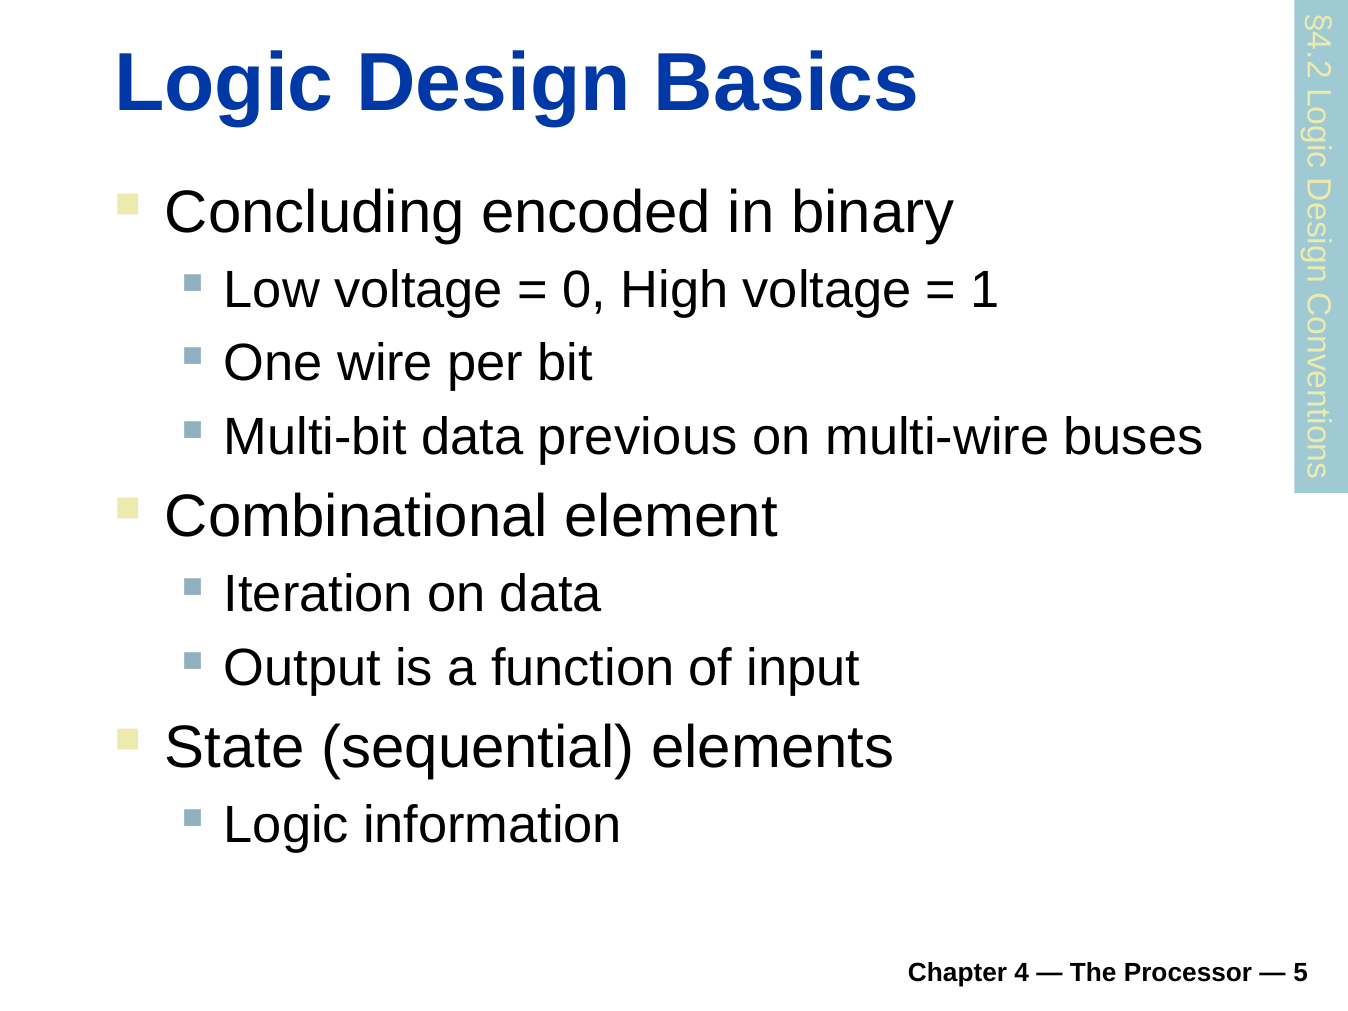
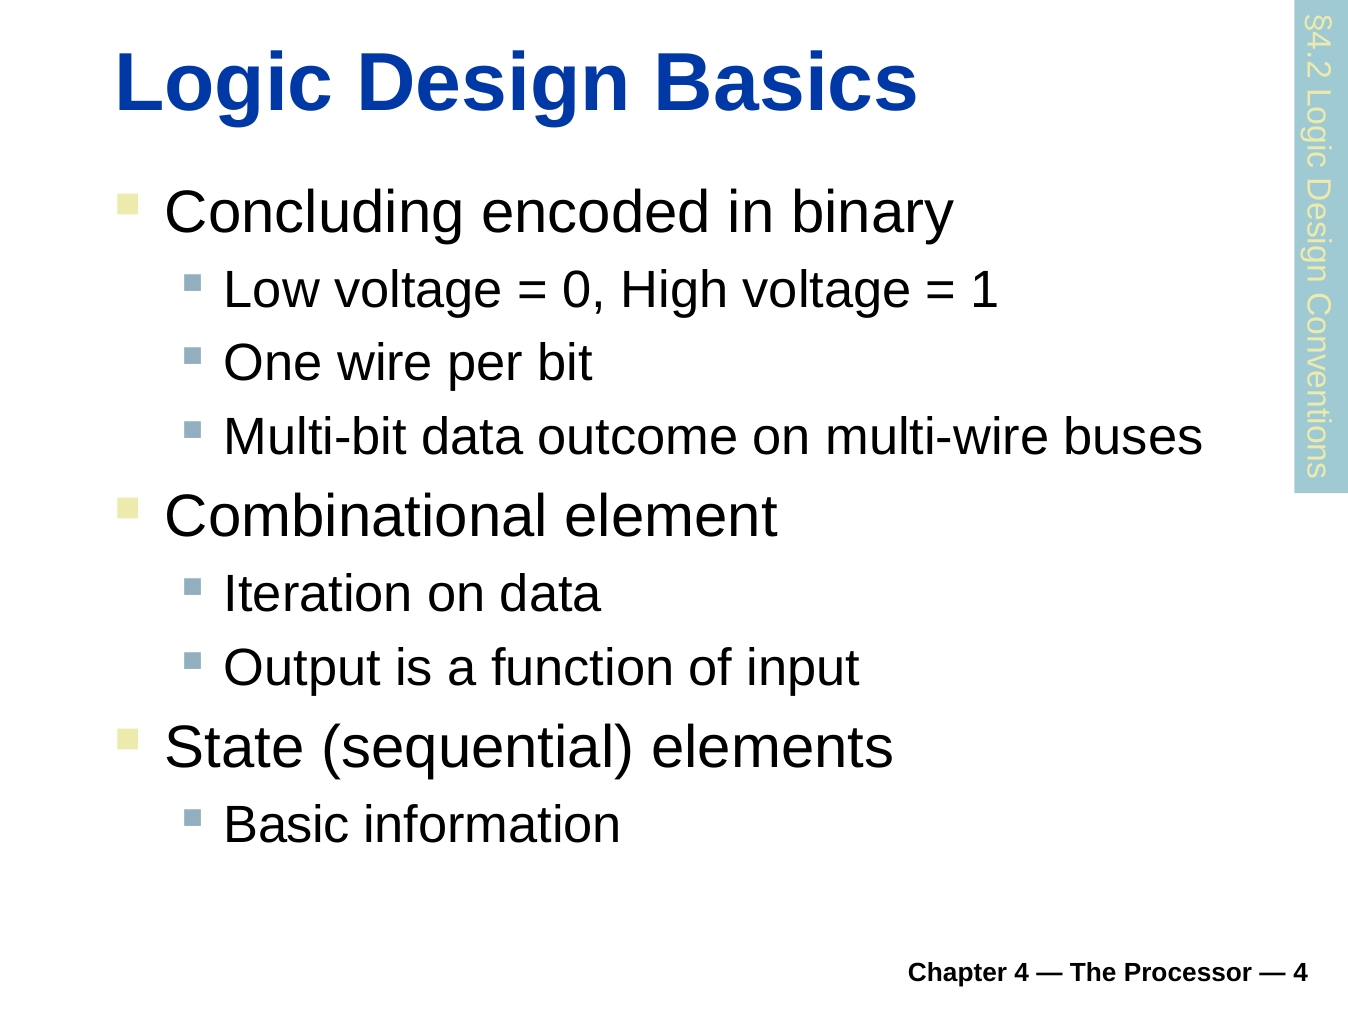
previous: previous -> outcome (638, 437)
Logic: Logic -> Basic (287, 825)
5: 5 -> 4 (1301, 973)
